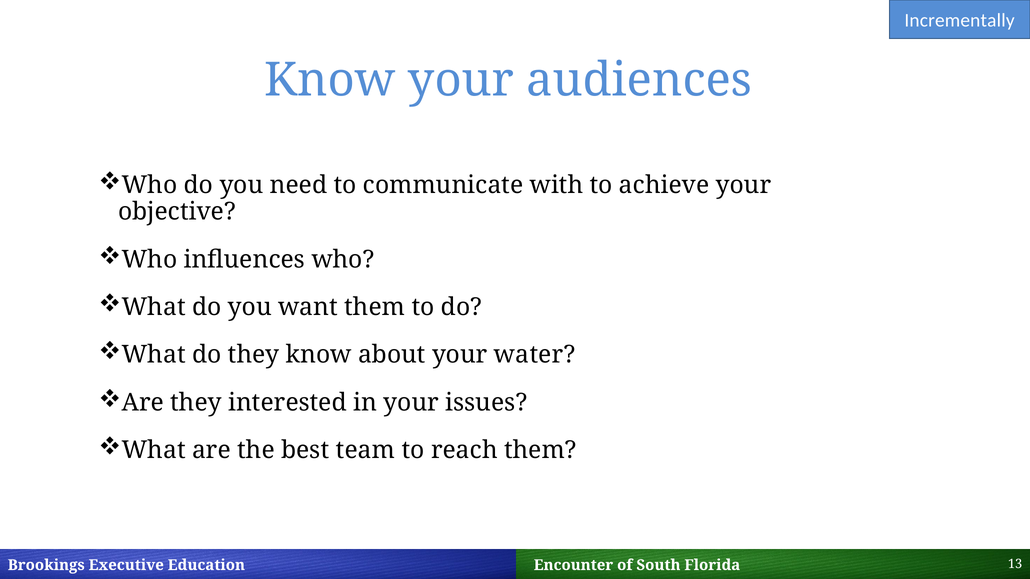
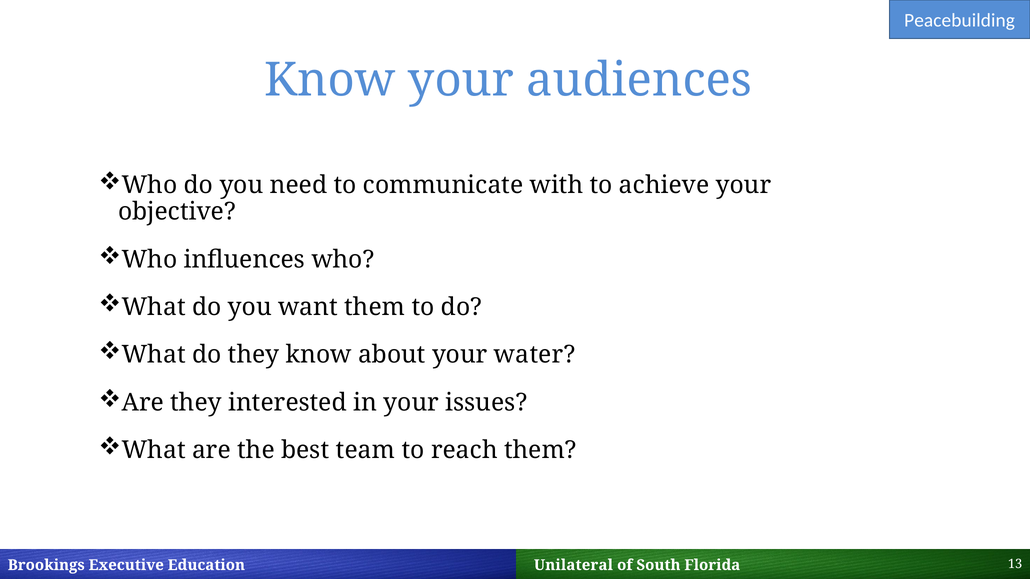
Incrementally: Incrementally -> Peacebuilding (960, 21)
Encounter: Encounter -> Unilateral (573, 565)
